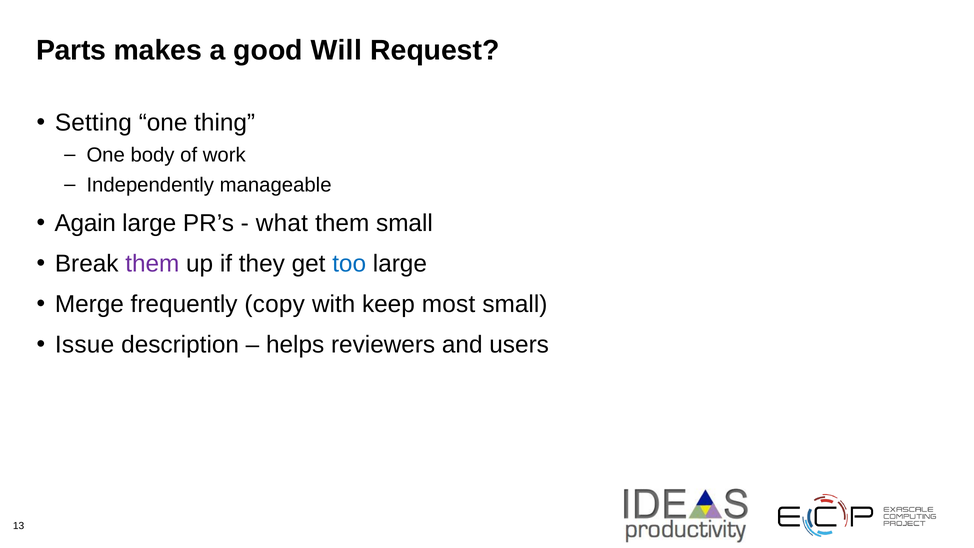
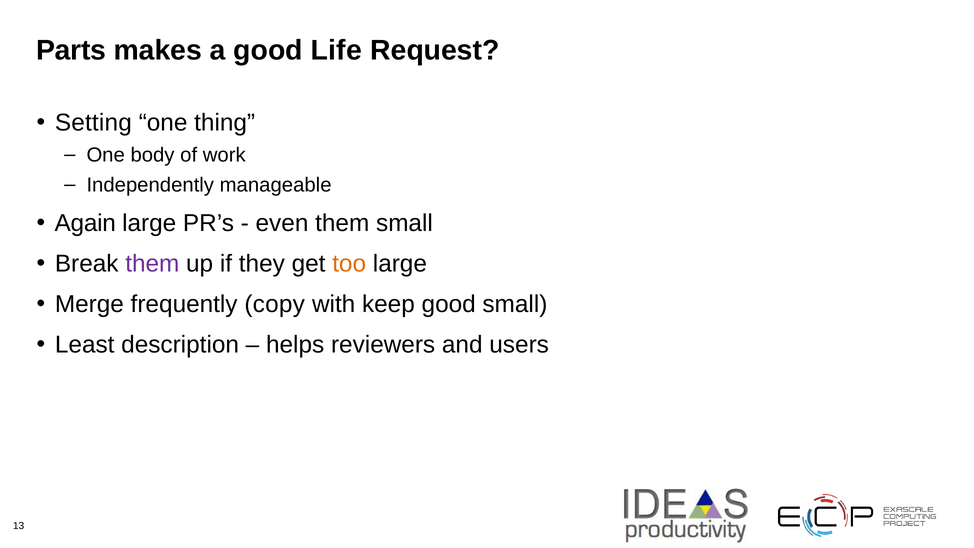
Will: Will -> Life (336, 50)
what: what -> even (282, 223)
too colour: blue -> orange (349, 264)
keep most: most -> good (449, 304)
Issue: Issue -> Least (85, 345)
